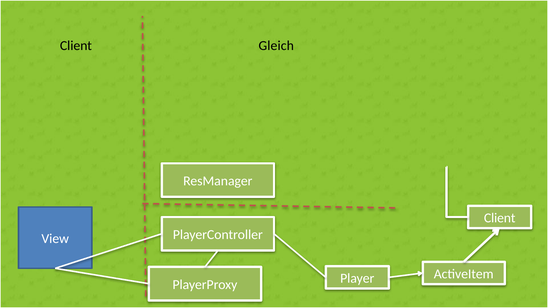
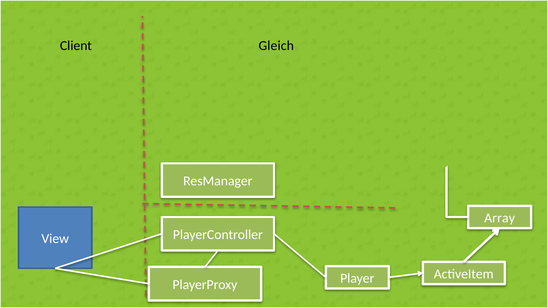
Client: Client -> Array (500, 218)
